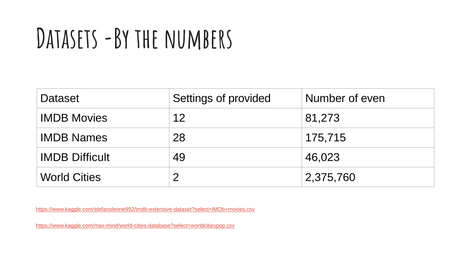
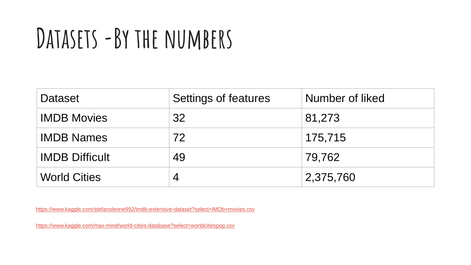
provided: provided -> features (249, 98)
even: even -> liked (373, 98)
12: 12 -> 32 (179, 118)
28: 28 -> 72 (179, 138)
46,023: 46,023 -> 79,762 (322, 158)
2: 2 -> 4 (176, 177)
